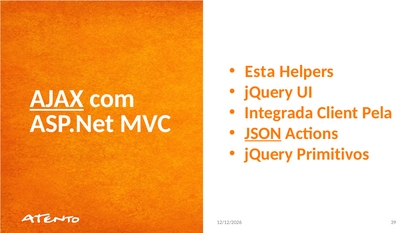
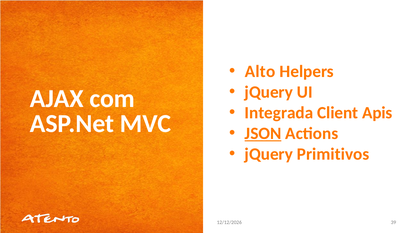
Esta: Esta -> Alto (260, 71)
AJAX underline: present -> none (57, 98)
Pela: Pela -> Apis (377, 112)
